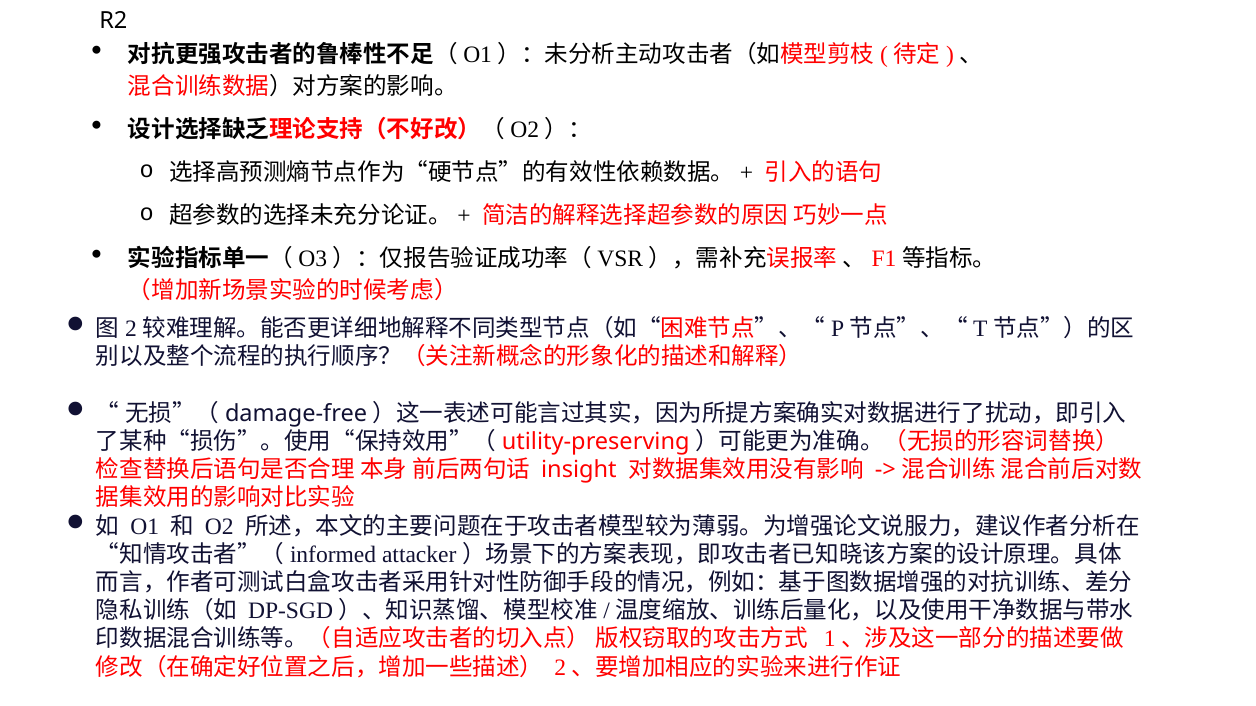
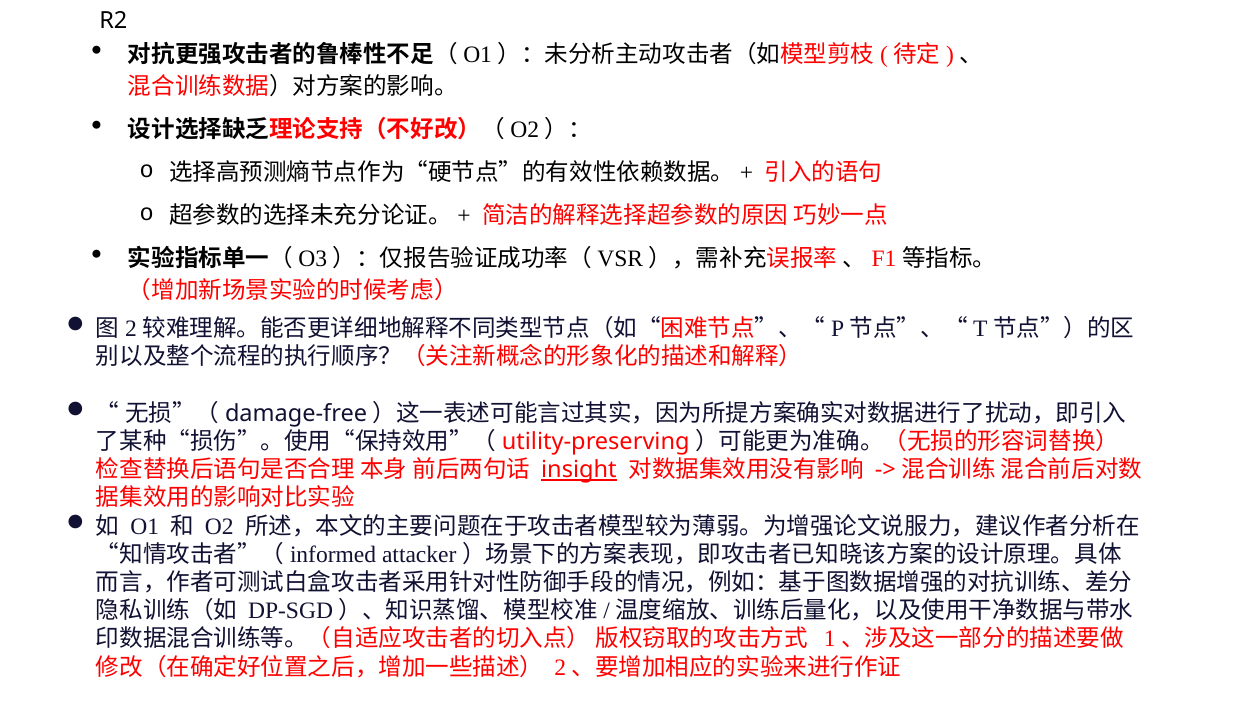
insight underline: none -> present (579, 470)
